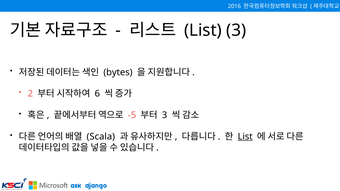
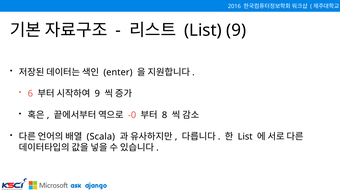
List 3: 3 -> 9 (236, 30)
bytes: bytes -> enter (118, 72)
2: 2 -> 6 (30, 94)
6: 6 -> 9 (97, 94)
-5: -5 -> -0 (132, 115)
3: 3 -> 8 (165, 115)
List underline: present -> none (245, 137)
